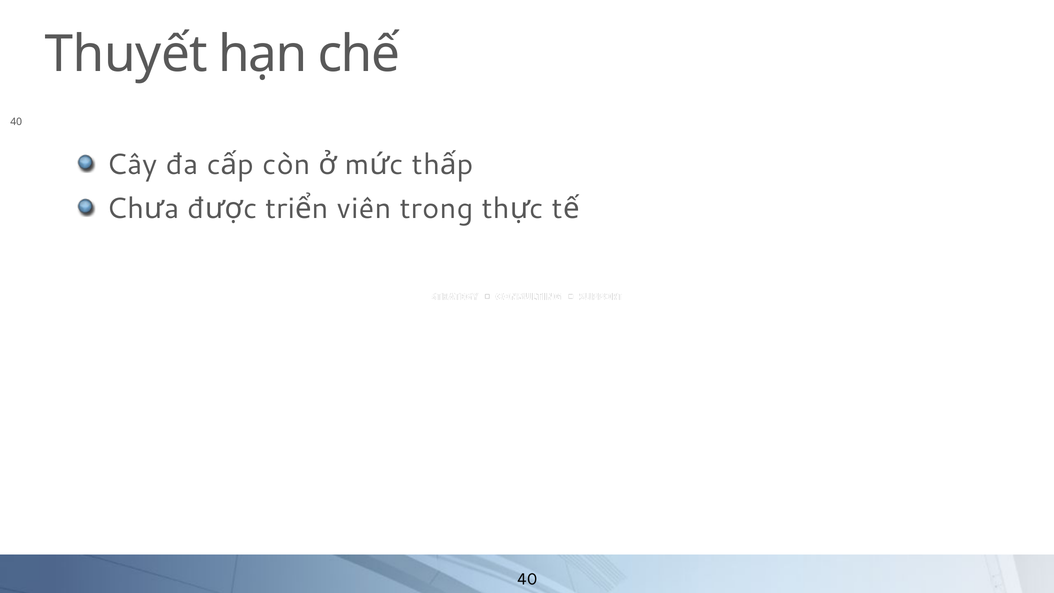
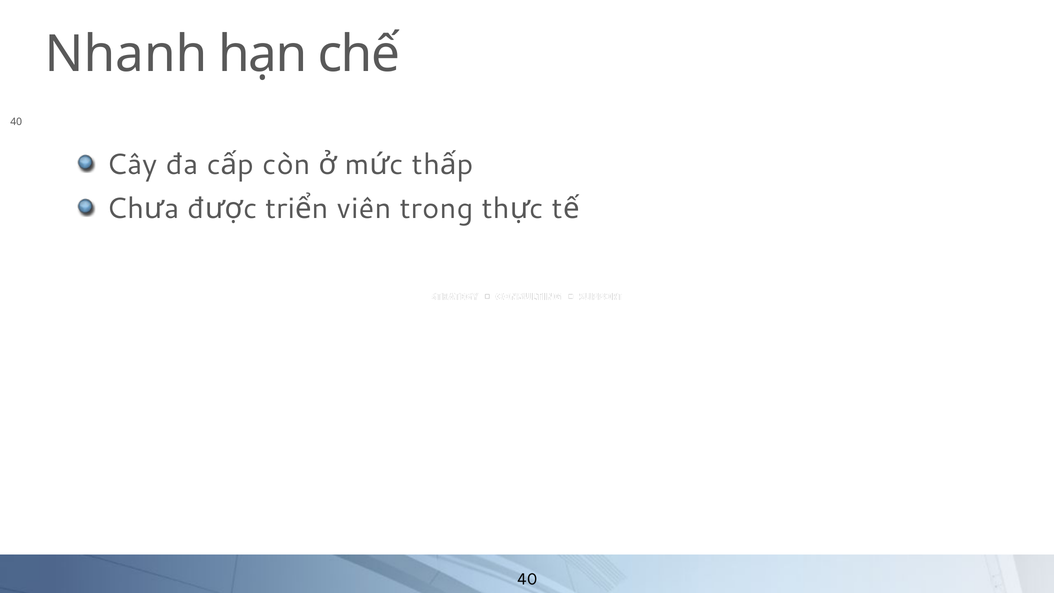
Thuyết: Thuyết -> Nhanh (126, 54)
